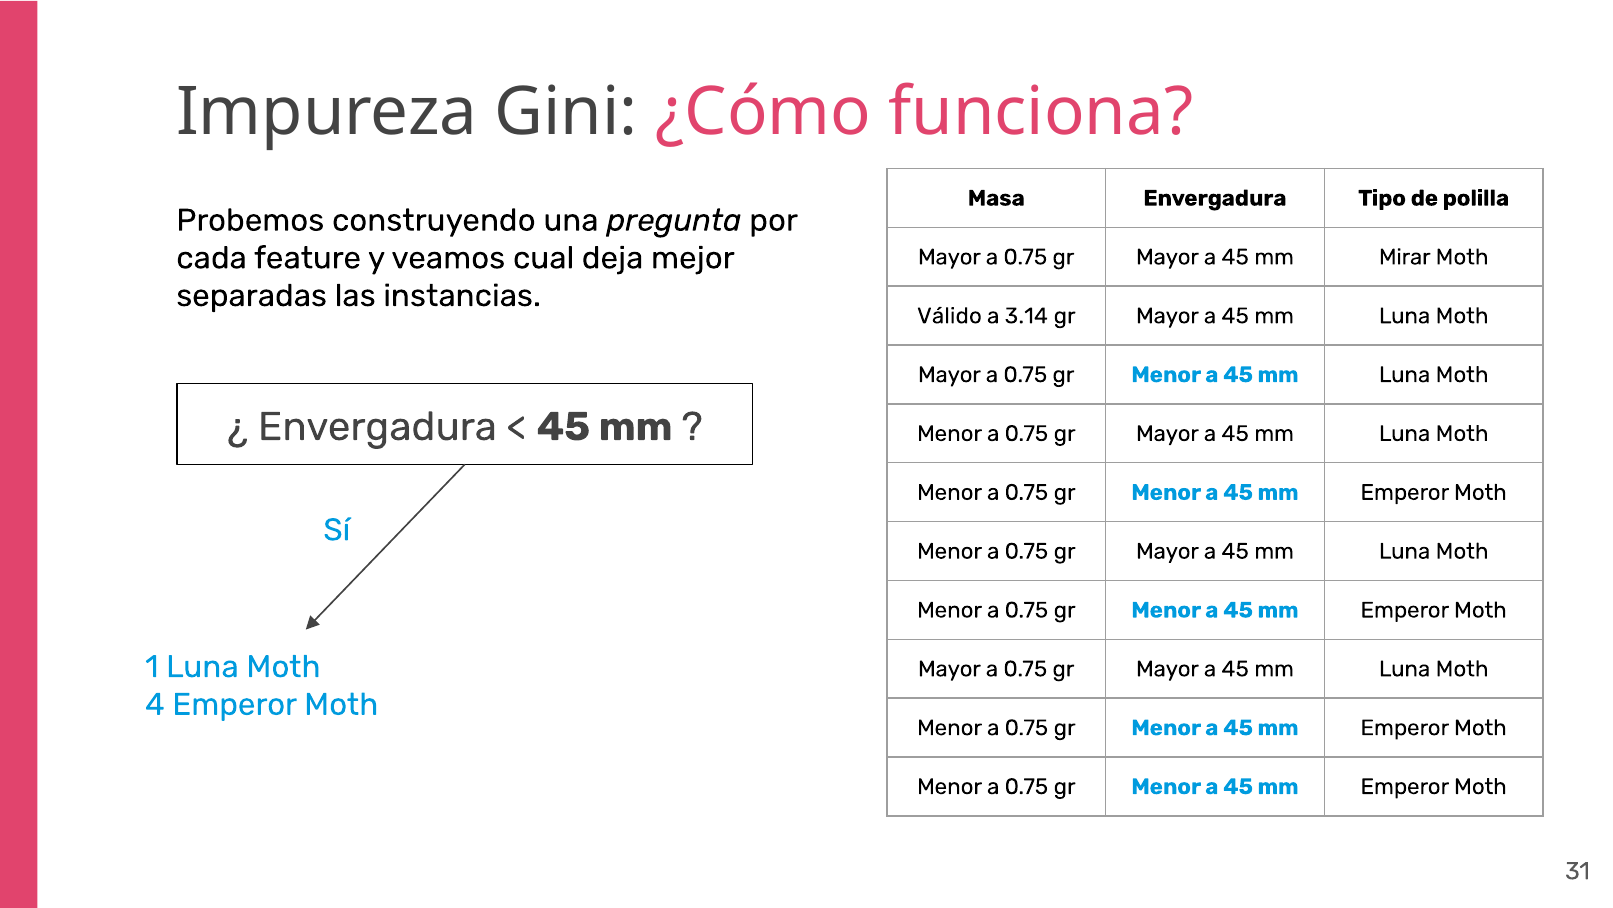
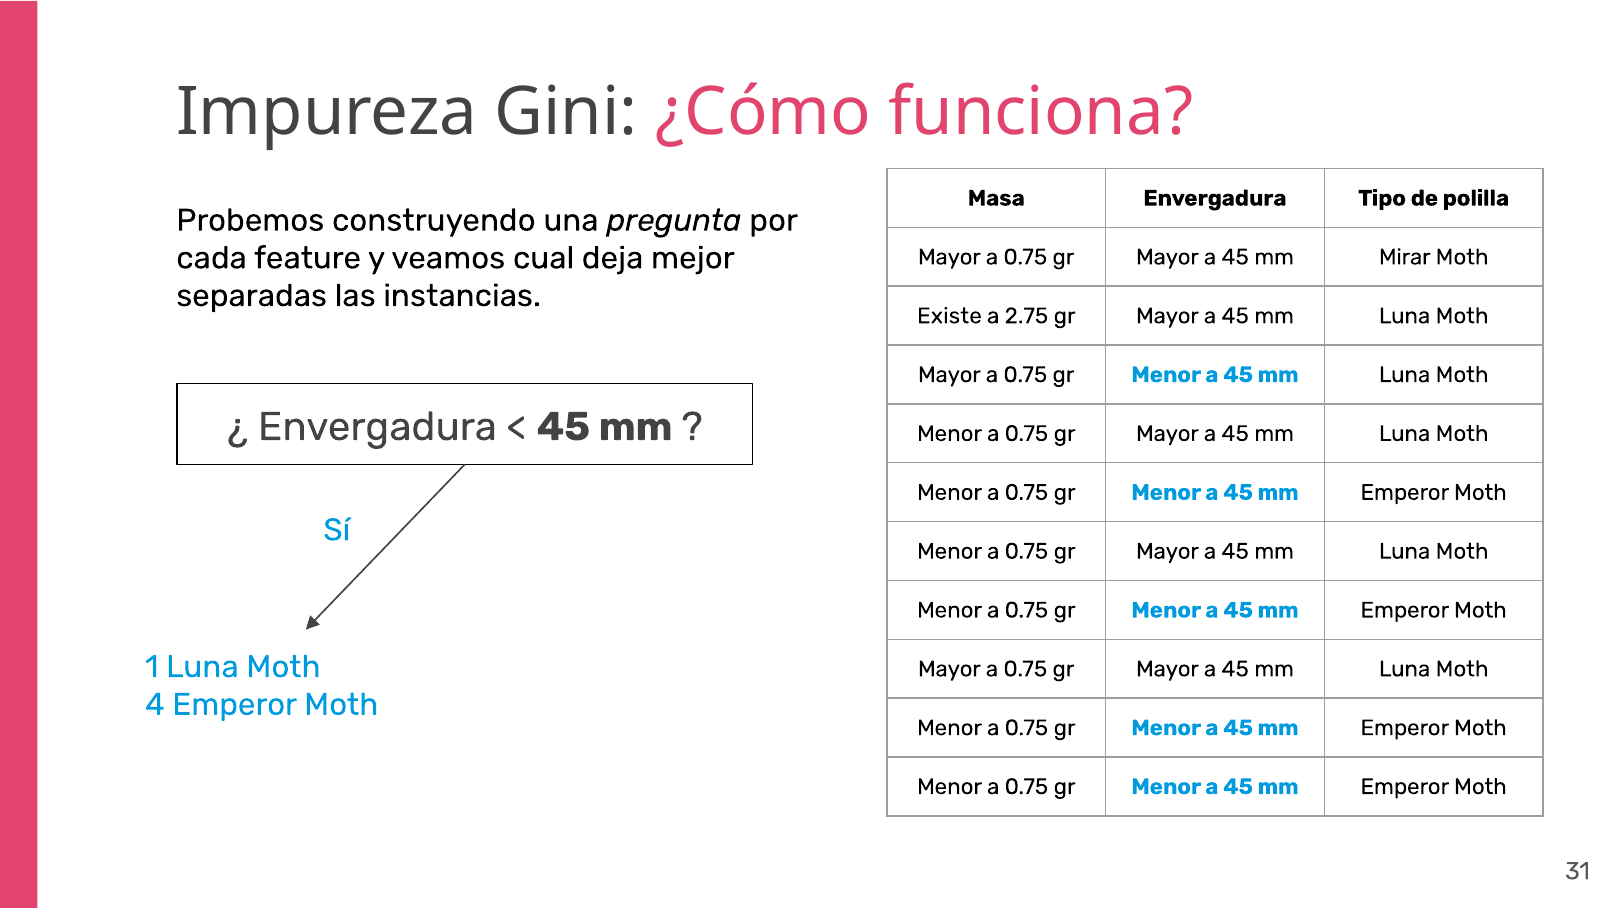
Válido: Válido -> Existe (949, 316)
3.14: 3.14 -> 2.75 (1026, 316)
